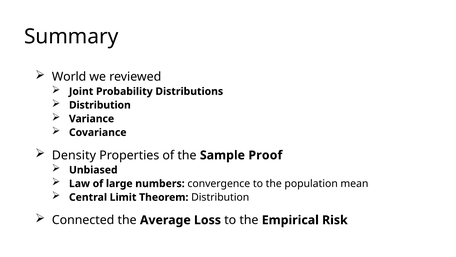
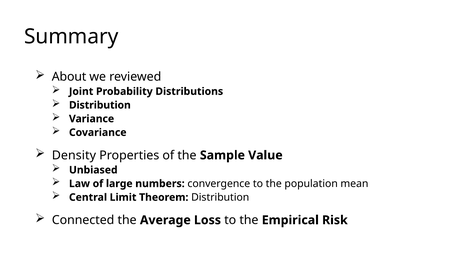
World: World -> About (69, 77)
Proof: Proof -> Value (265, 155)
